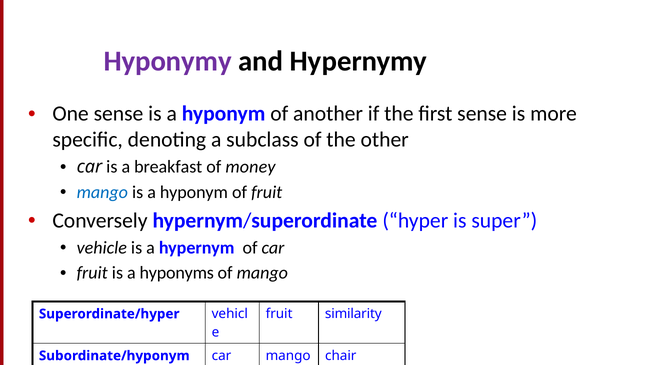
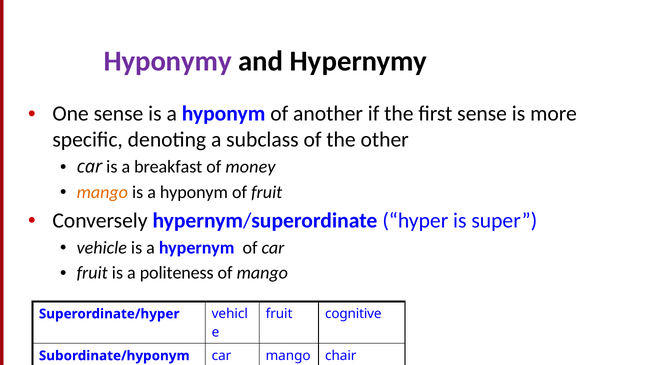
mango colour: blue -> orange (102, 192)
hyponyms: hyponyms -> politeness (177, 272)
similarity: similarity -> cognitive (353, 313)
